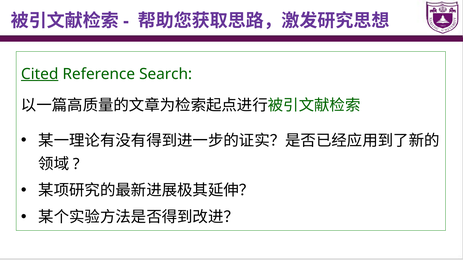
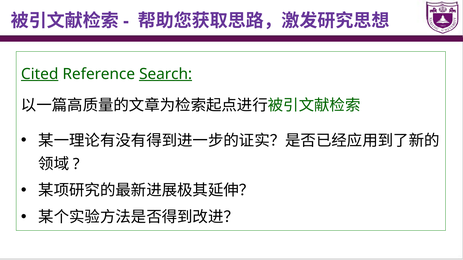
Search underline: none -> present (166, 74)
